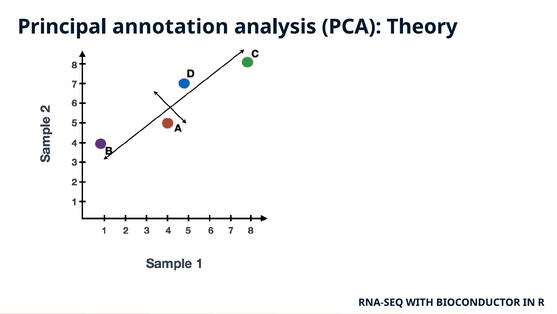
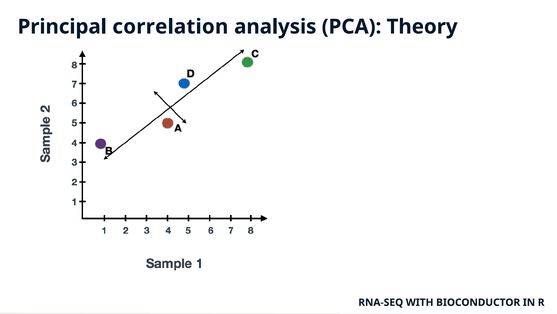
annotation: annotation -> correlation (170, 27)
